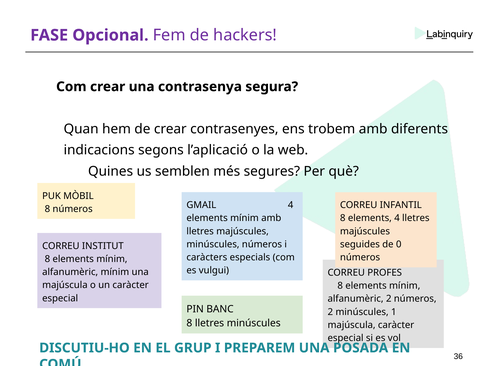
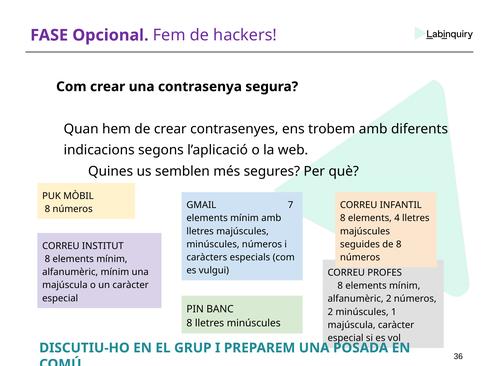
GMAIL 4: 4 -> 7 (291, 205)
de 0: 0 -> 8 (399, 244)
